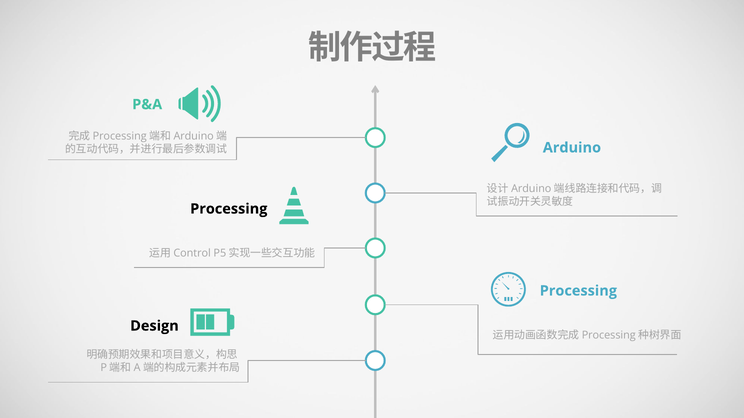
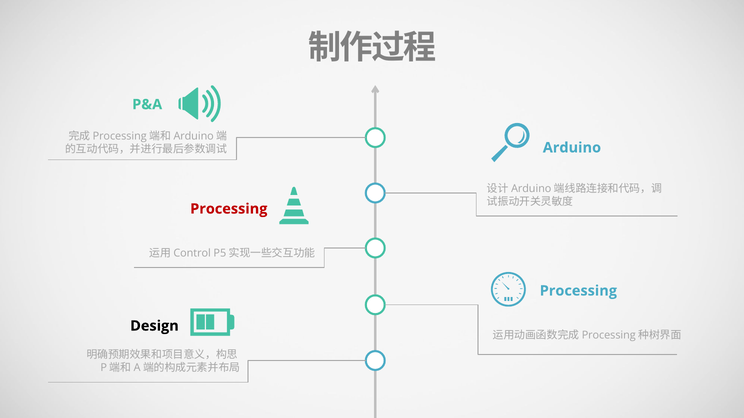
Processing colour: black -> red (229, 209)
